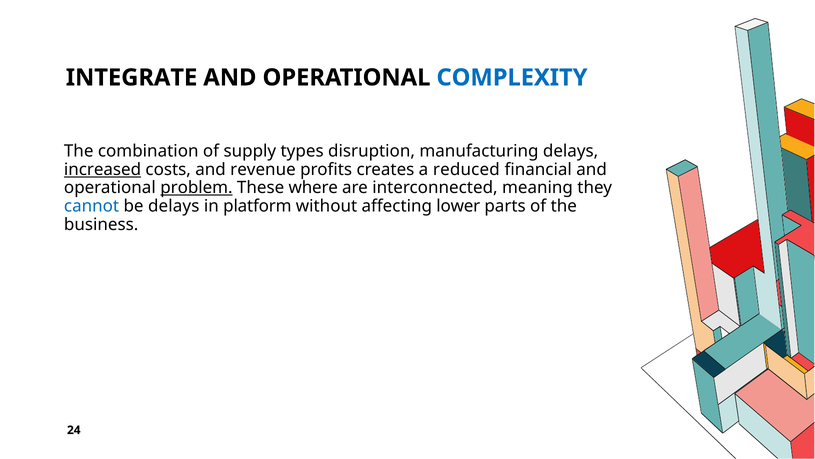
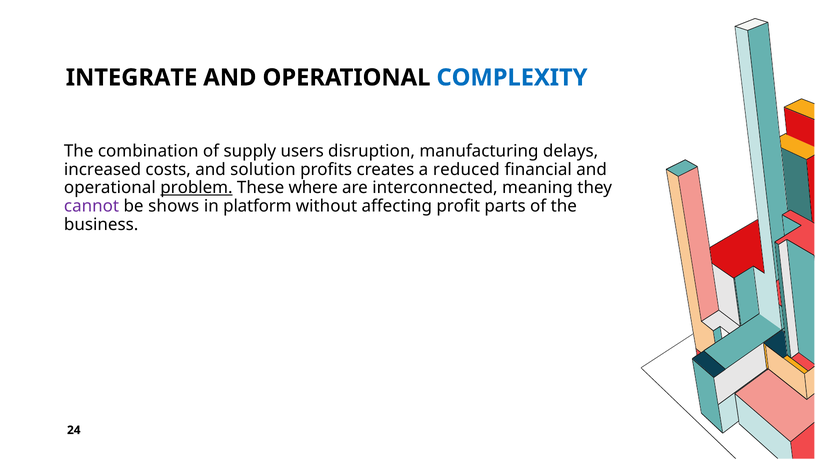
types: types -> users (302, 151)
increased underline: present -> none (103, 169)
revenue: revenue -> solution (263, 169)
cannot colour: blue -> purple (92, 206)
be delays: delays -> shows (174, 206)
lower: lower -> profit (458, 206)
